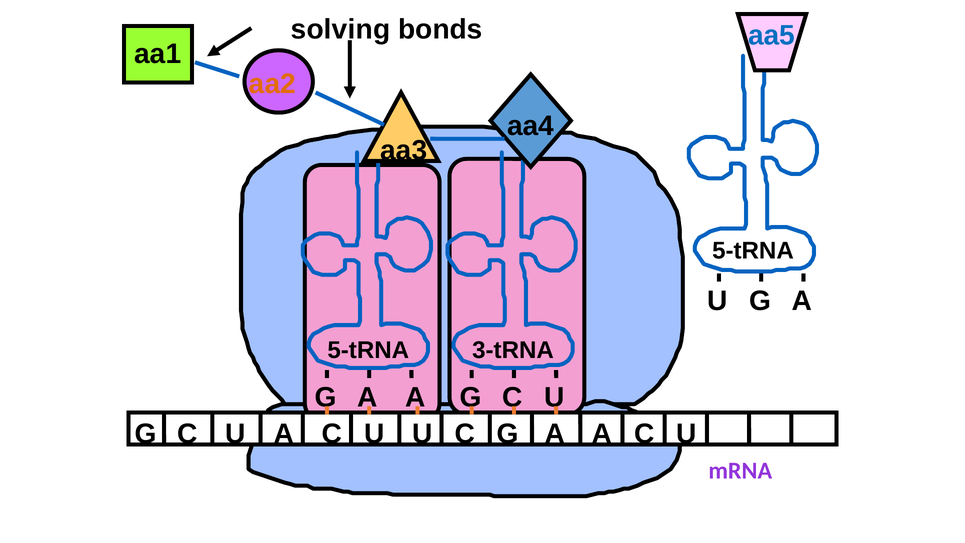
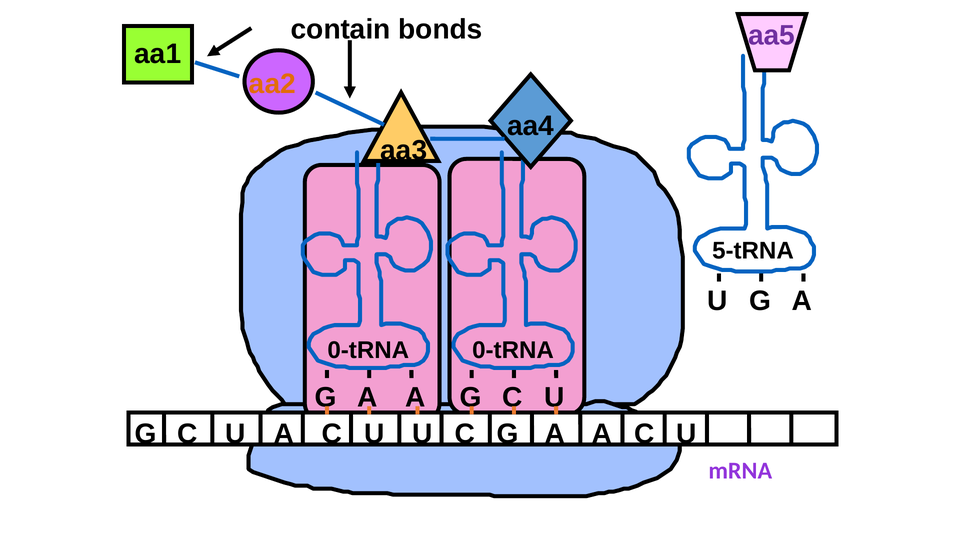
solving: solving -> contain (341, 30)
aa5 colour: blue -> purple (772, 36)
5-tRNA: 5-tRNA -> 0-tRNA (368, 350)
3-tRNA: 3-tRNA -> 0-tRNA (513, 350)
